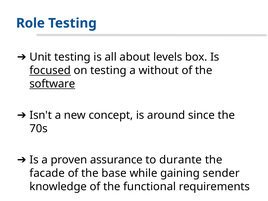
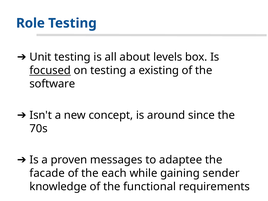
without: without -> existing (159, 70)
software underline: present -> none (52, 84)
assurance: assurance -> messages (116, 160)
durante: durante -> adaptee (181, 160)
base: base -> each (114, 173)
